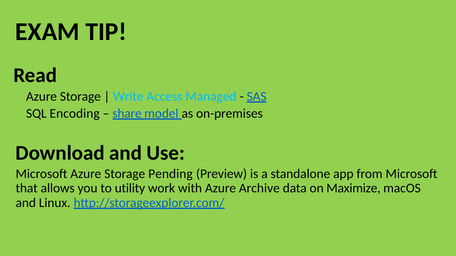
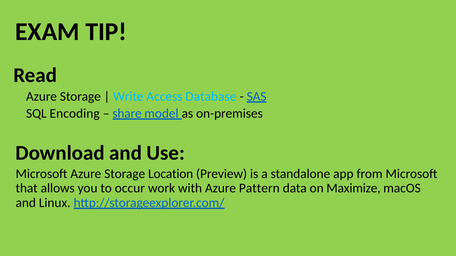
Managed: Managed -> Database (211, 97)
Pending: Pending -> Location (171, 174)
utility: utility -> occur (130, 188)
Archive: Archive -> Pattern (259, 188)
